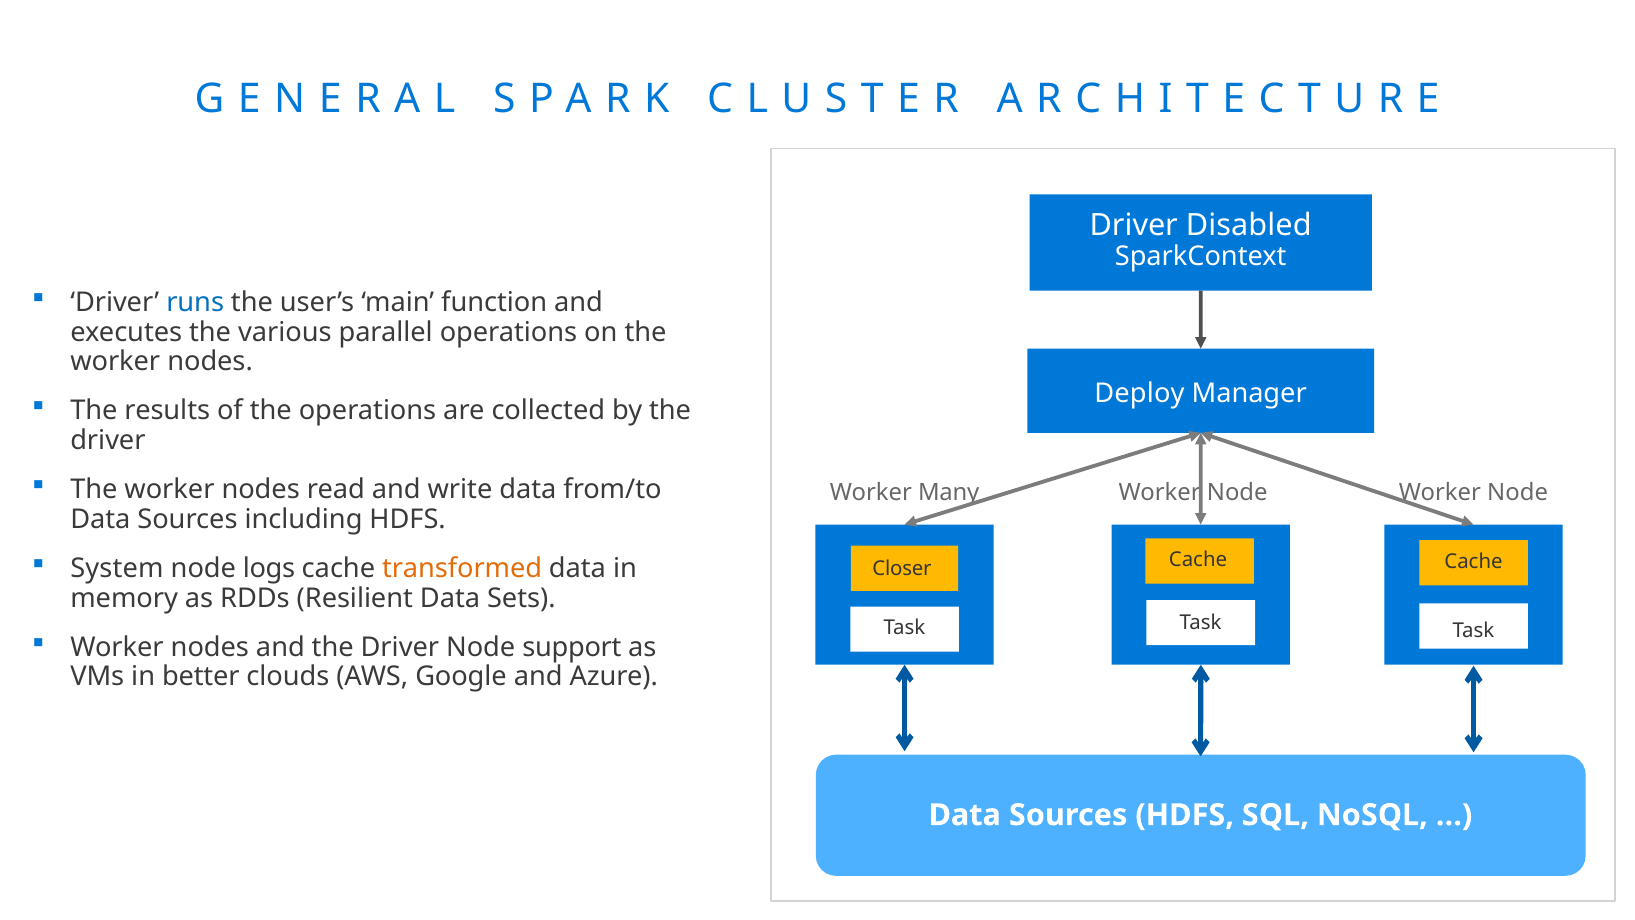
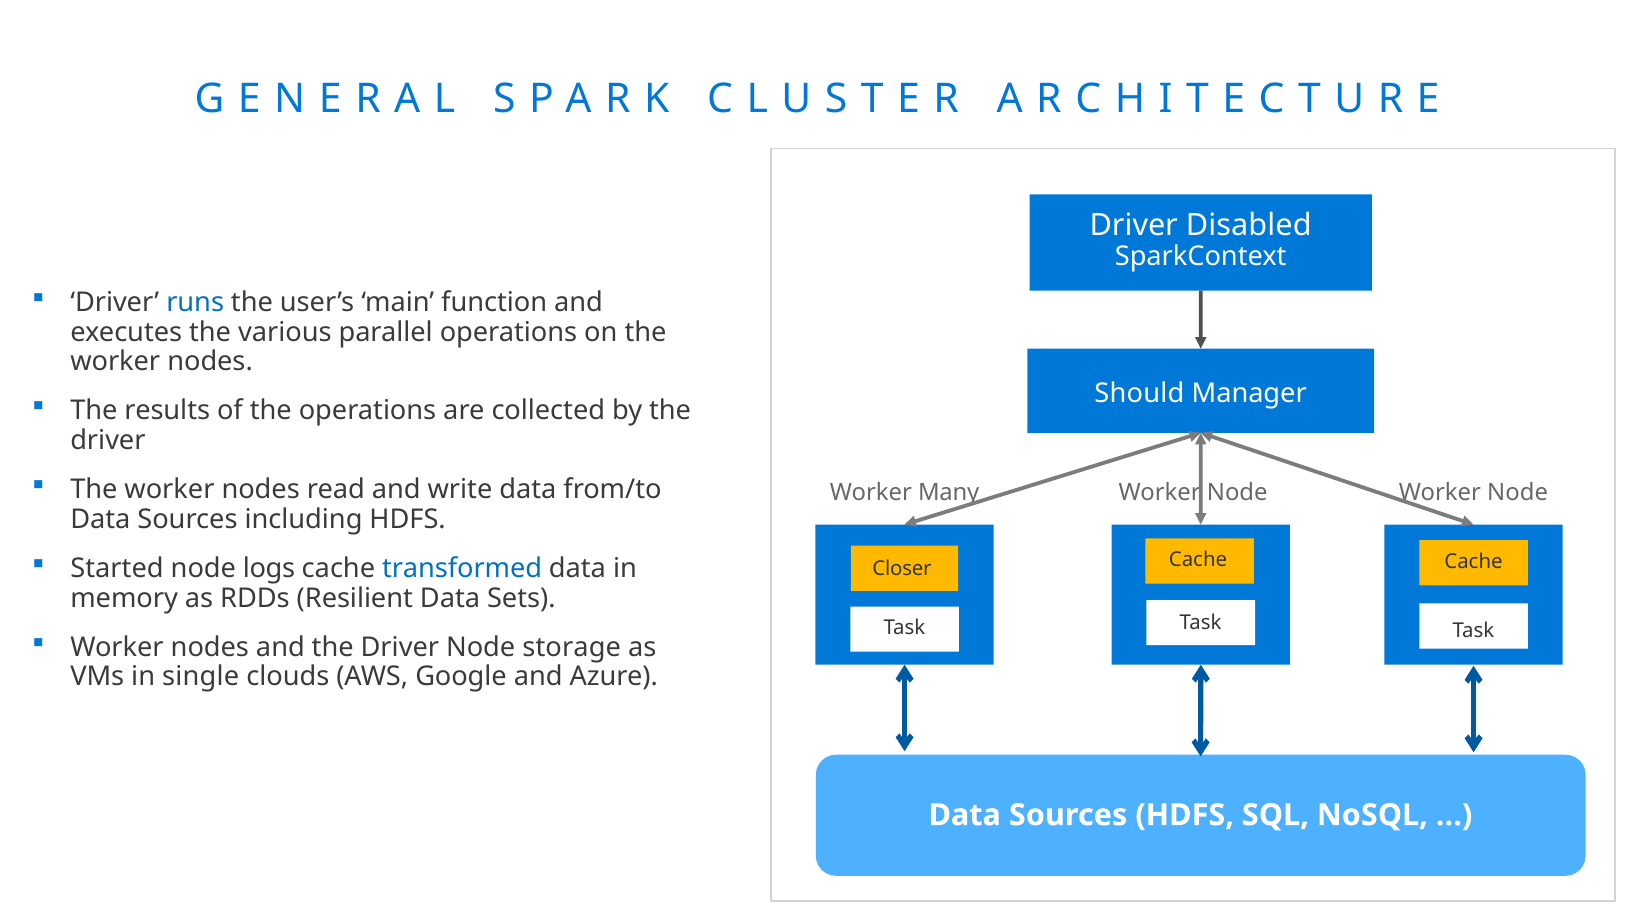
Deploy: Deploy -> Should (1139, 394)
System: System -> Started (117, 569)
transformed colour: orange -> blue (462, 569)
support: support -> storage (572, 647)
better: better -> single (201, 677)
